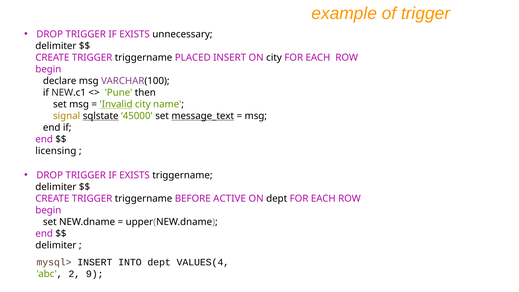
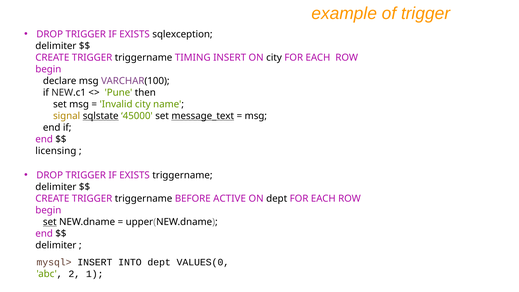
unnecessary: unnecessary -> sqlexception (182, 34)
PLACED: PLACED -> TIMING (193, 58)
Invalid underline: present -> none (116, 104)
set underline: none -> present (50, 222)
VALUES(4: VALUES(4 -> VALUES(0 (203, 262)
9: 9 -> 1 (95, 274)
